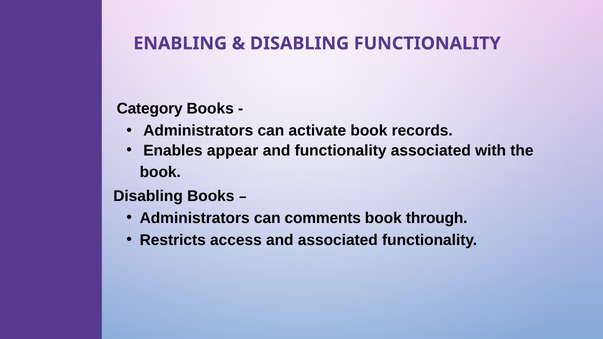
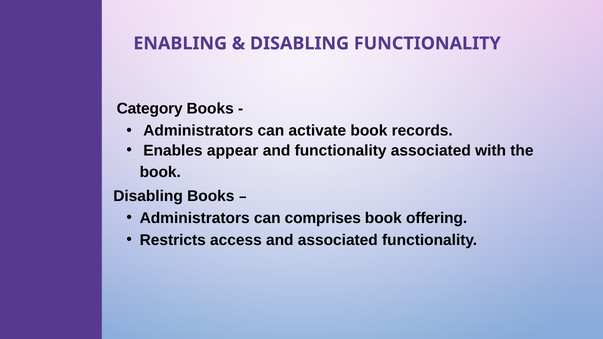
comments: comments -> comprises (323, 218)
through: through -> offering (437, 218)
